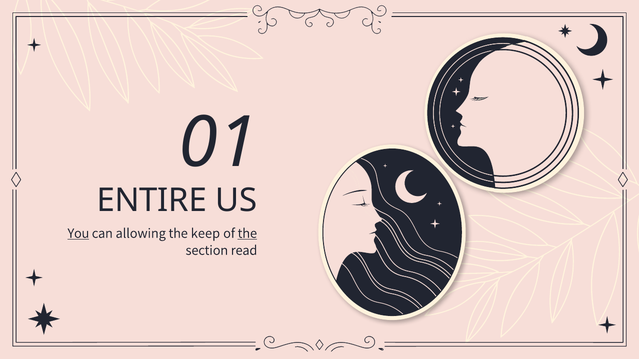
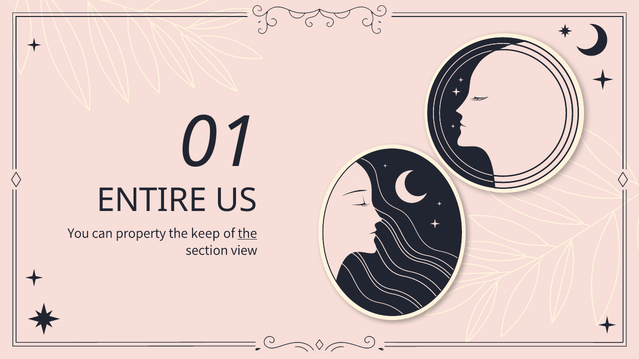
You underline: present -> none (78, 233)
allowing: allowing -> property (141, 233)
read: read -> view (244, 250)
